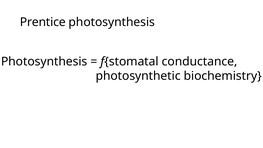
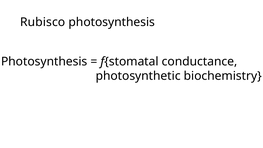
Prentice: Prentice -> Rubisco (43, 22)
